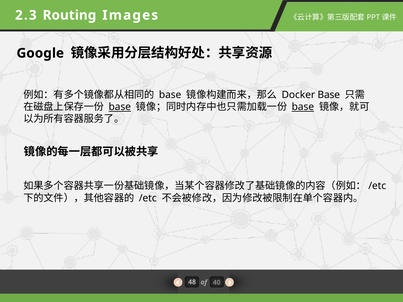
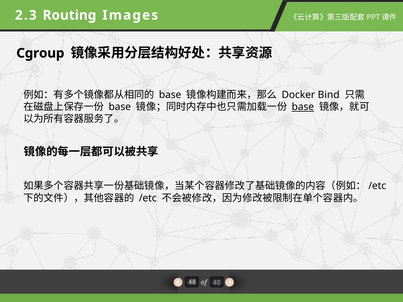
Google: Google -> Cgroup (40, 53)
Docker Base: Base -> Bind (329, 95)
base underline: present -> none (120, 107)
